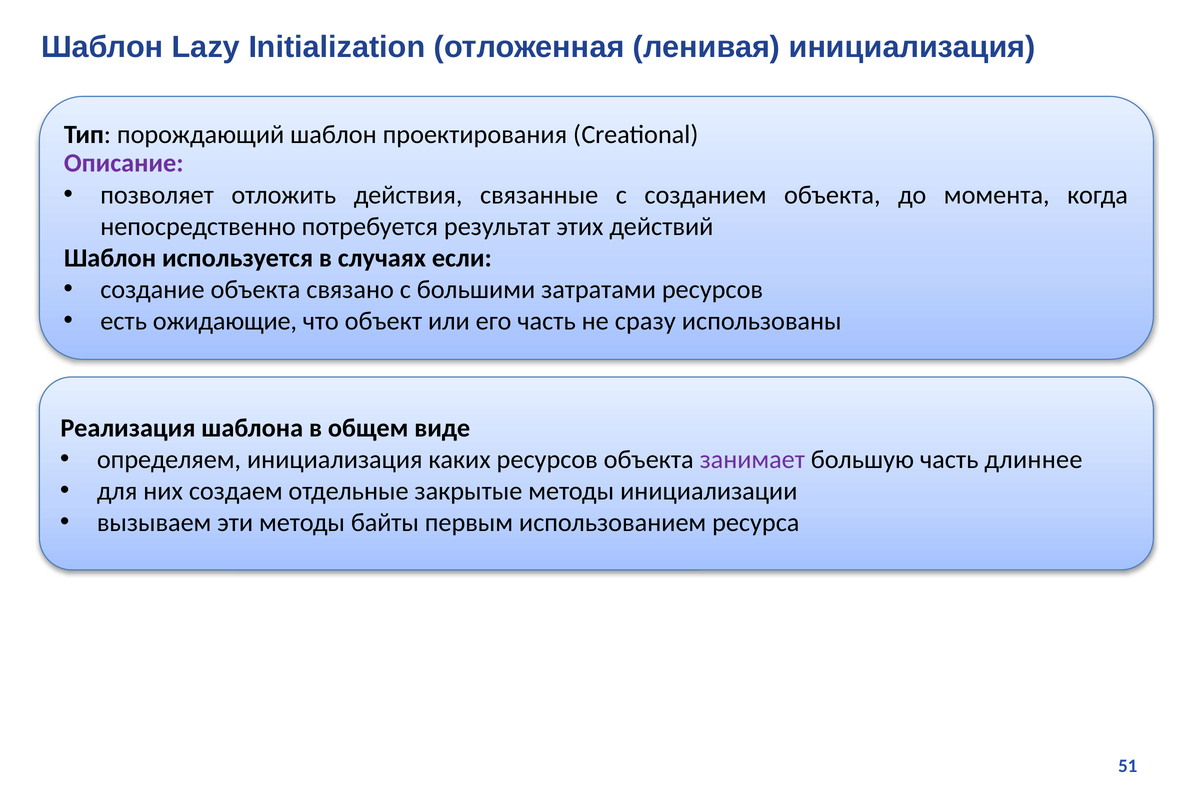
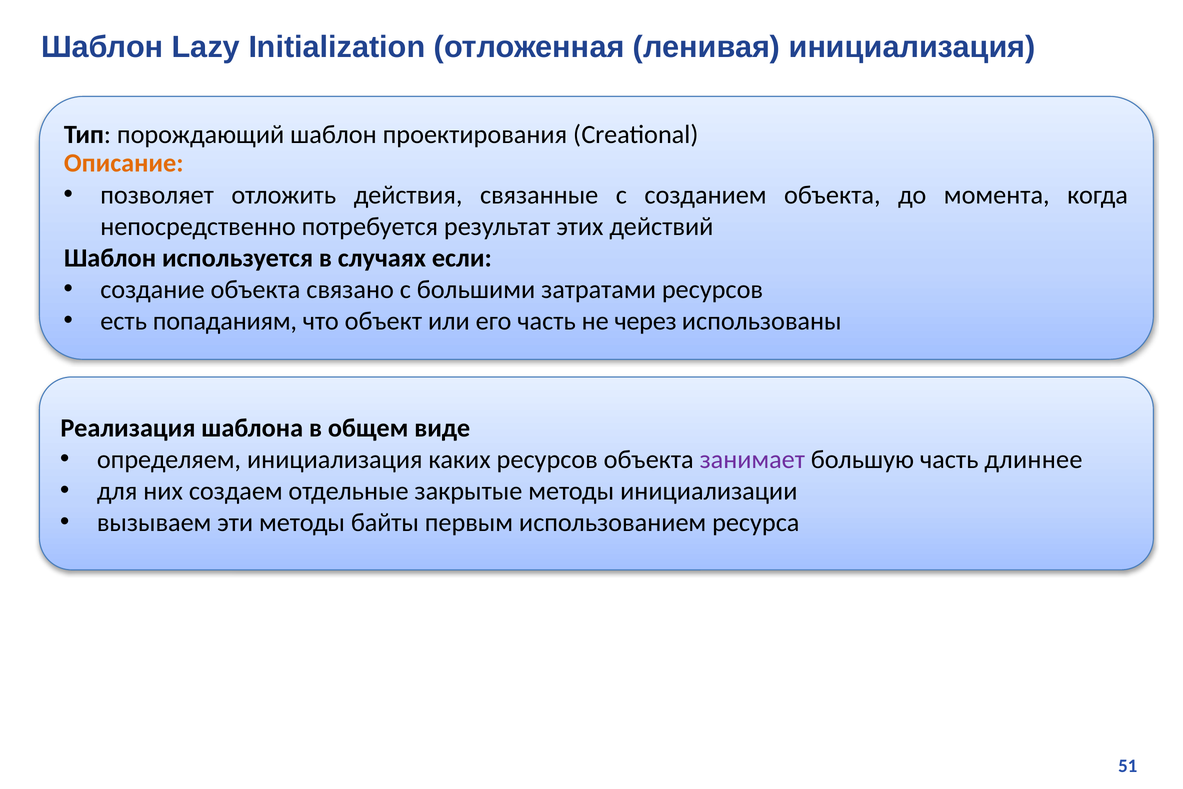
Описание colour: purple -> orange (124, 163)
ожидающие: ожидающие -> попаданиям (225, 321)
сразу: сразу -> через (646, 321)
